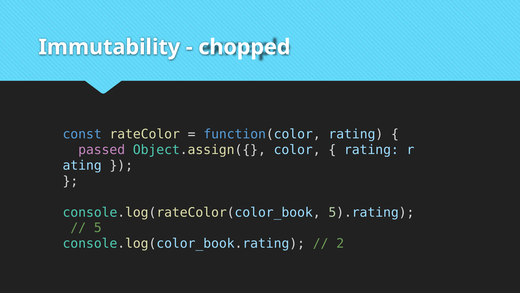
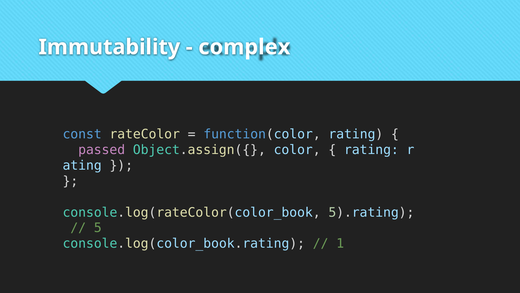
chopped: chopped -> complex (244, 47)
2: 2 -> 1 (340, 243)
